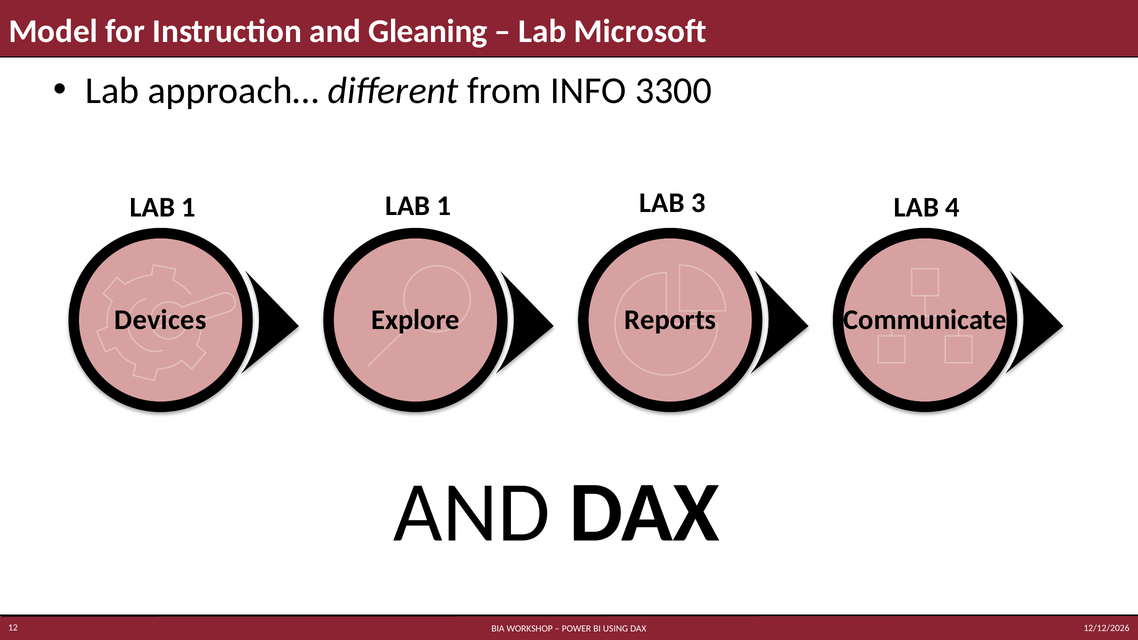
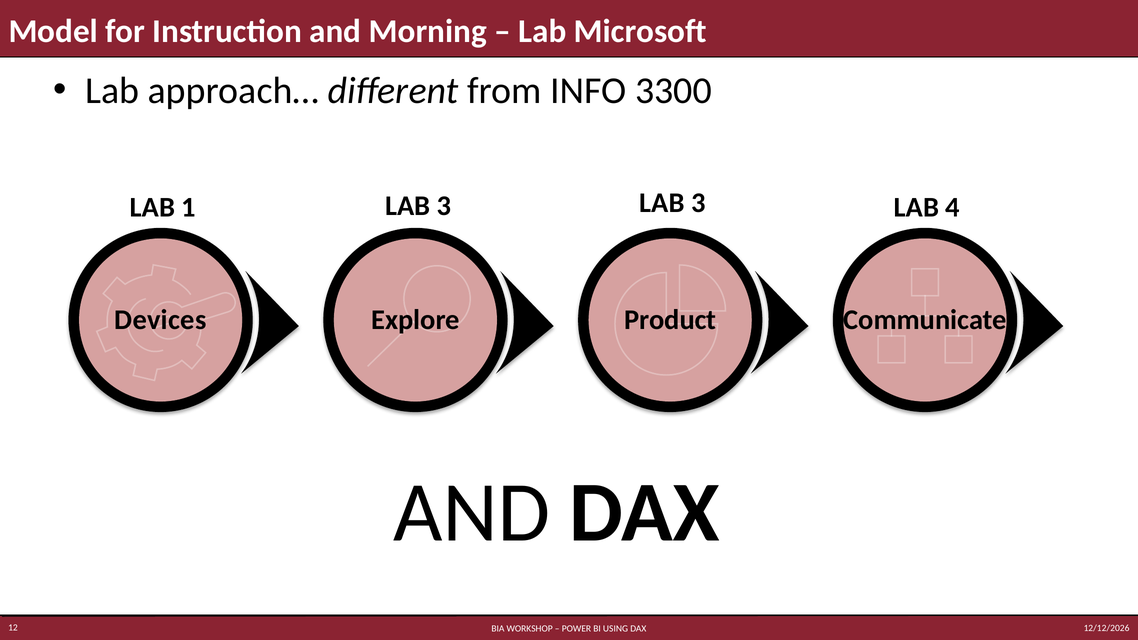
Gleaning: Gleaning -> Morning (428, 31)
1 LAB 1: 1 -> 3 (444, 206)
Reports: Reports -> Product (670, 320)
